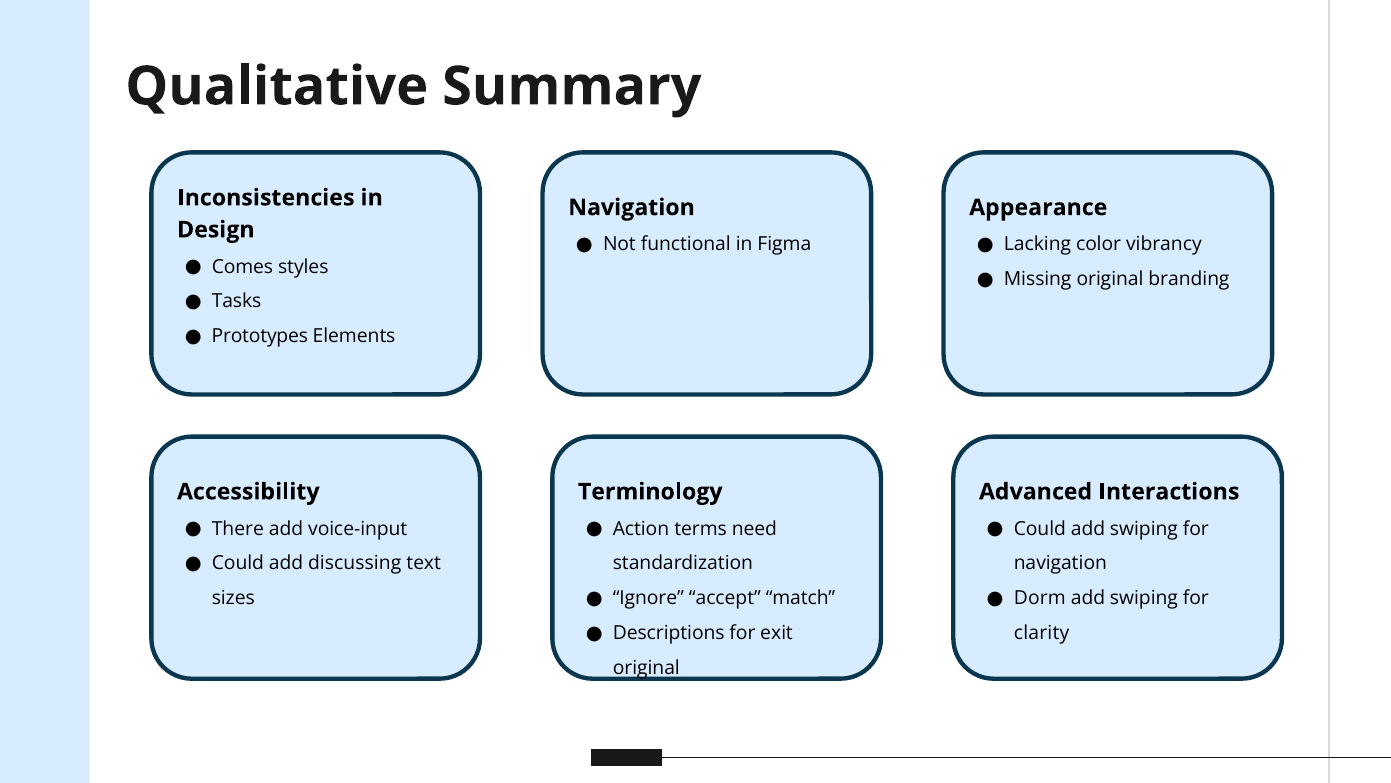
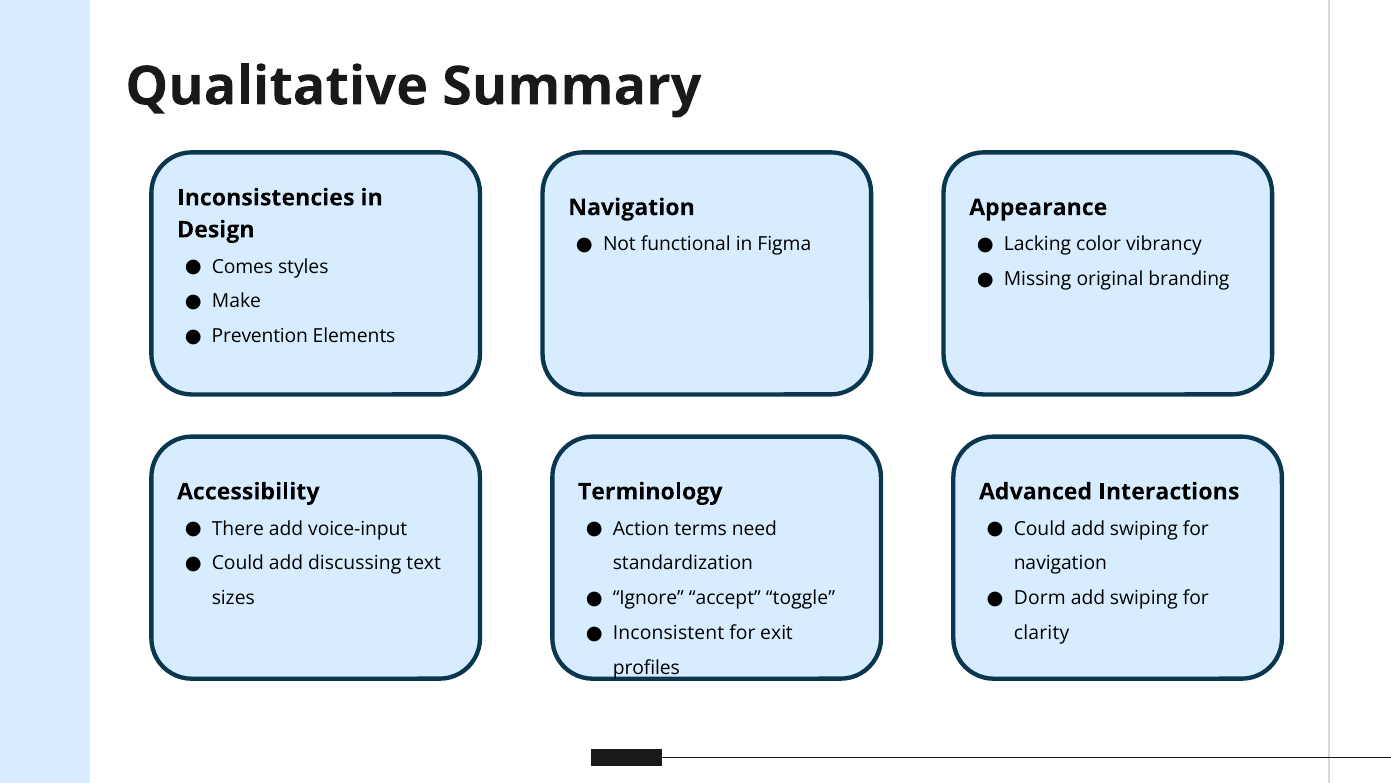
Tasks: Tasks -> Make (236, 301)
Prototypes: Prototypes -> Prevention (260, 336)
match: match -> toggle (800, 598)
Descriptions: Descriptions -> Inconsistent (669, 633)
original: original -> profiles (646, 668)
